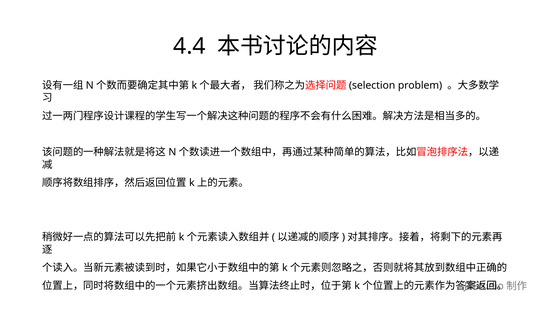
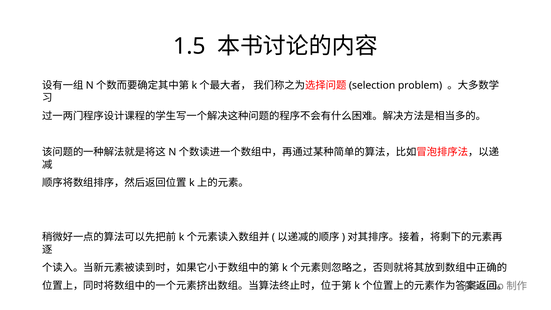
4.4: 4.4 -> 1.5 (190, 46)
